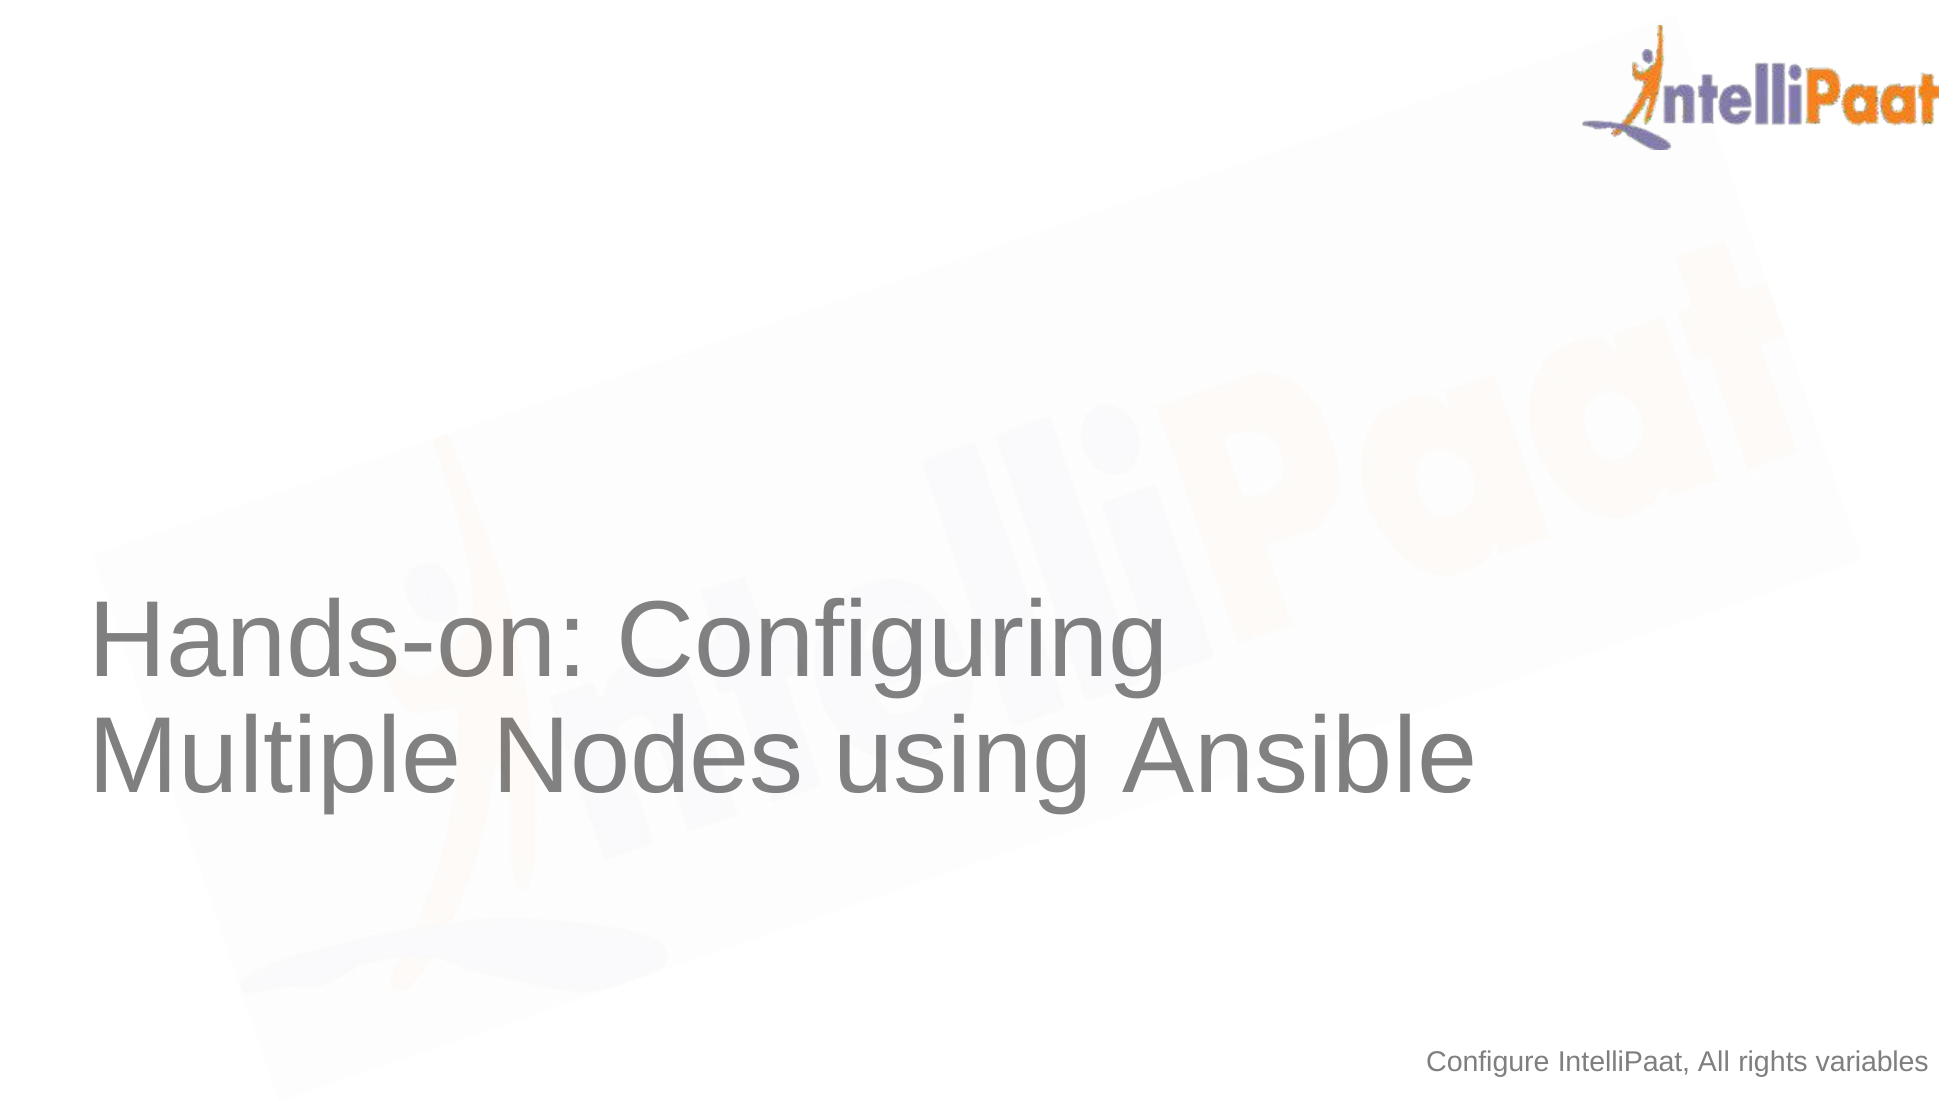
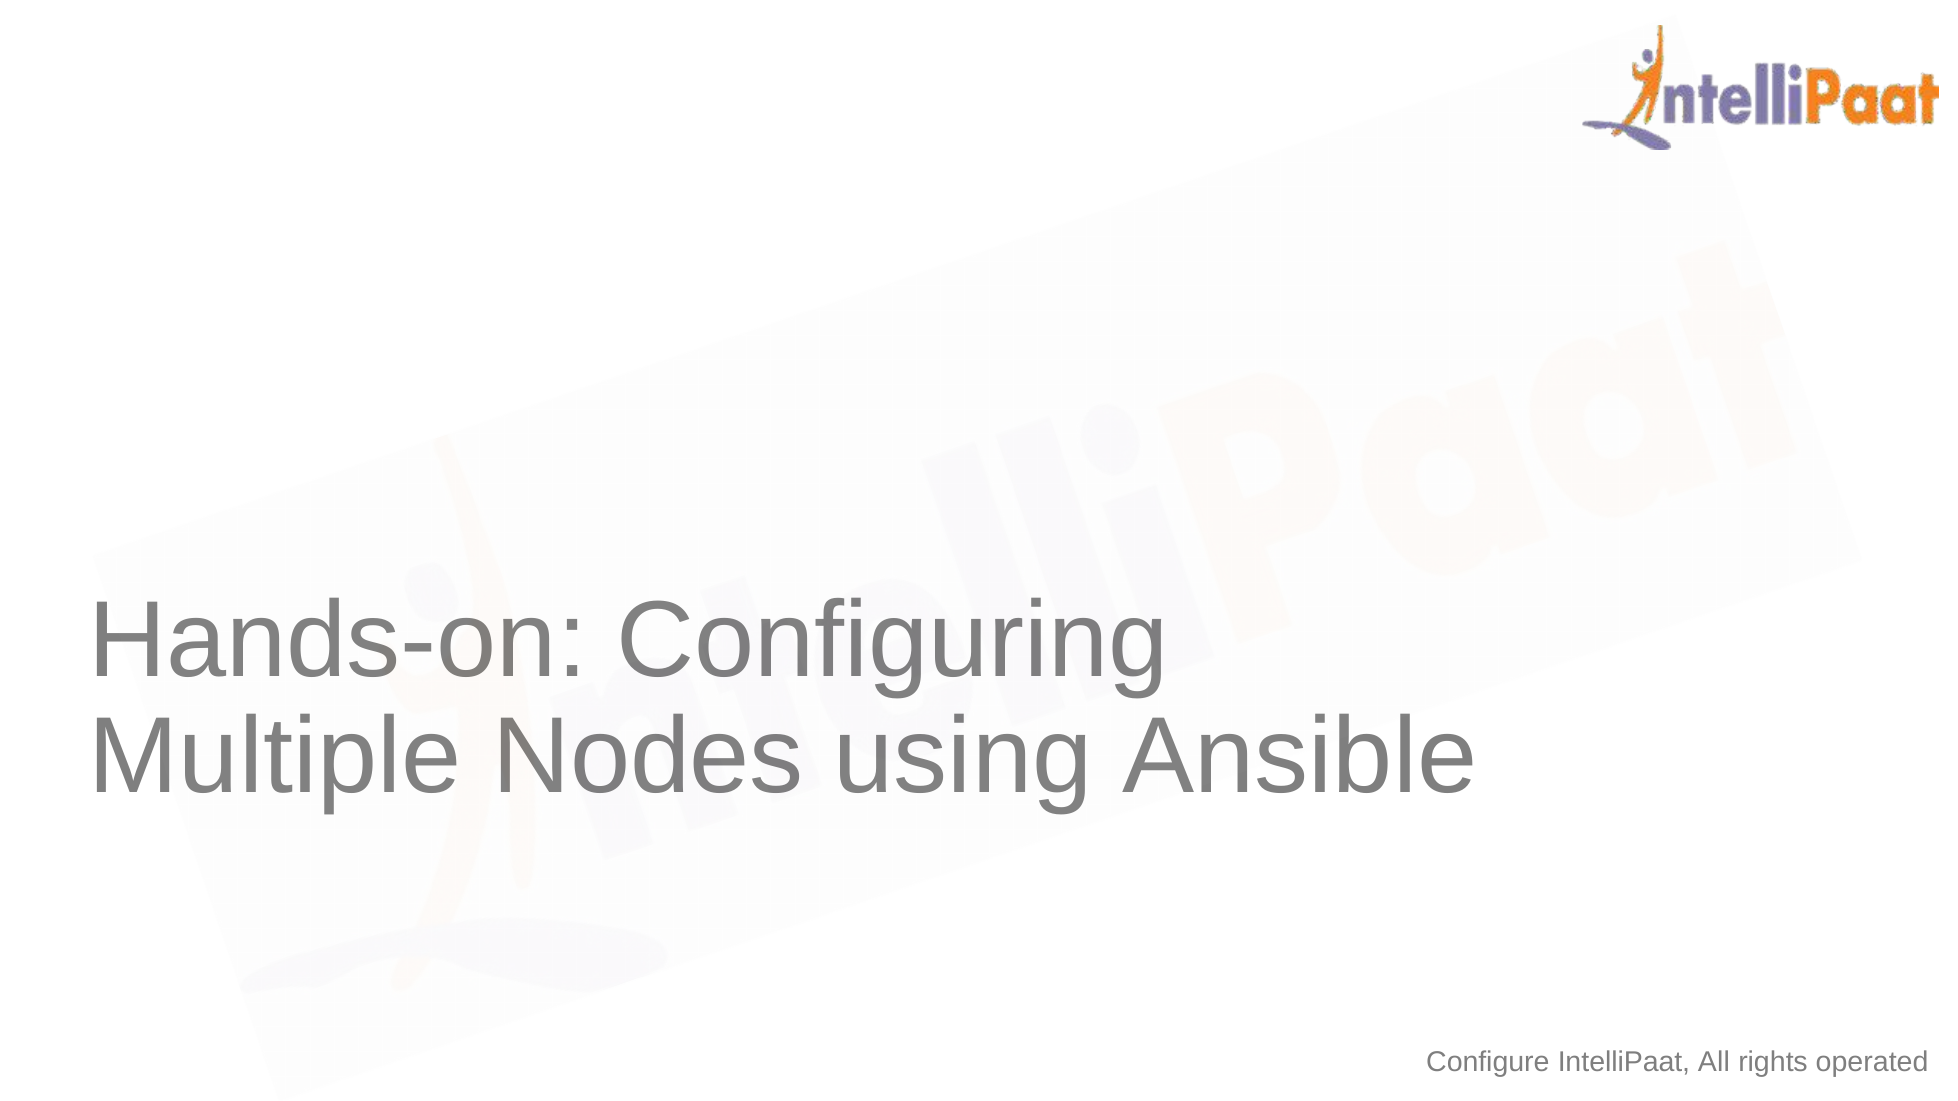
variables: variables -> operated (1872, 1063)
